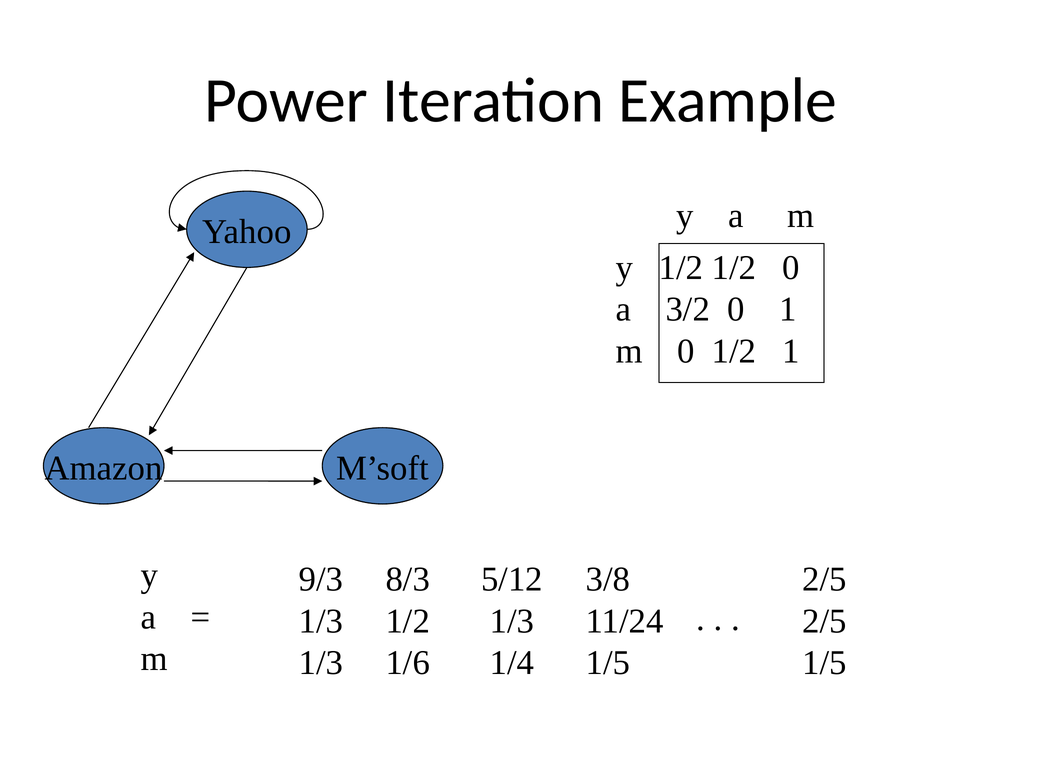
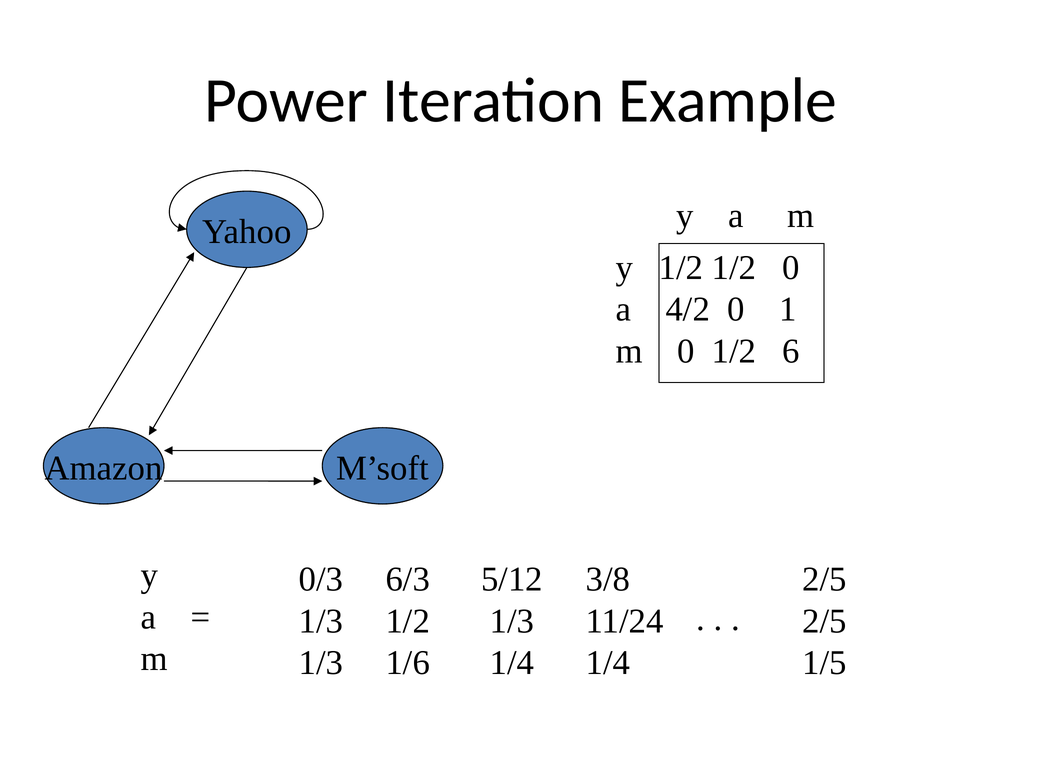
3/2: 3/2 -> 4/2 (688, 309)
1/2 1: 1 -> 6 (791, 351)
9/3: 9/3 -> 0/3 (321, 579)
8/3: 8/3 -> 6/3 (408, 579)
1/5: 1/5 -> 1/4 (608, 662)
